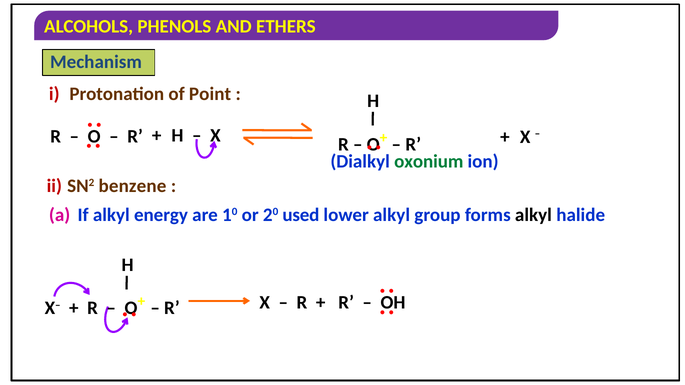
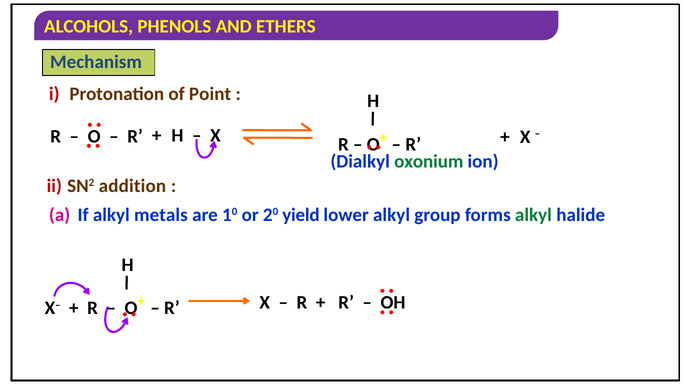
benzene: benzene -> addition (132, 186)
energy: energy -> metals (161, 215)
used: used -> yield (301, 215)
alkyl colour: black -> green (533, 215)
